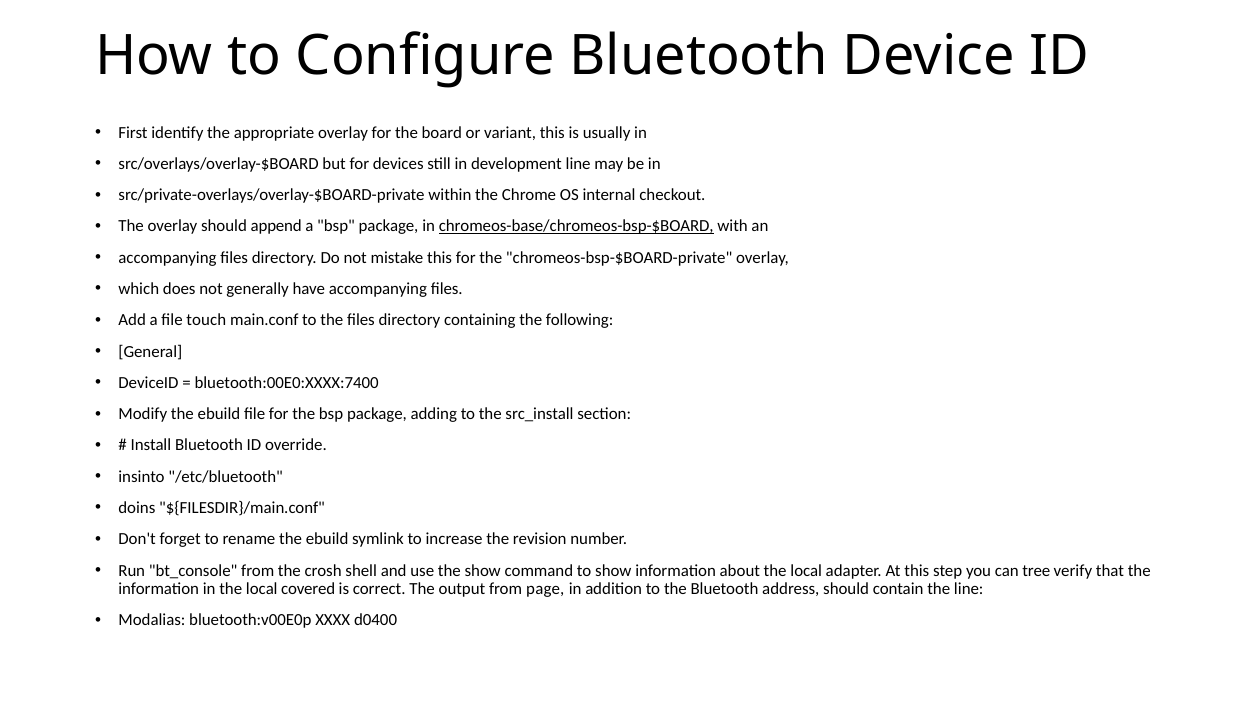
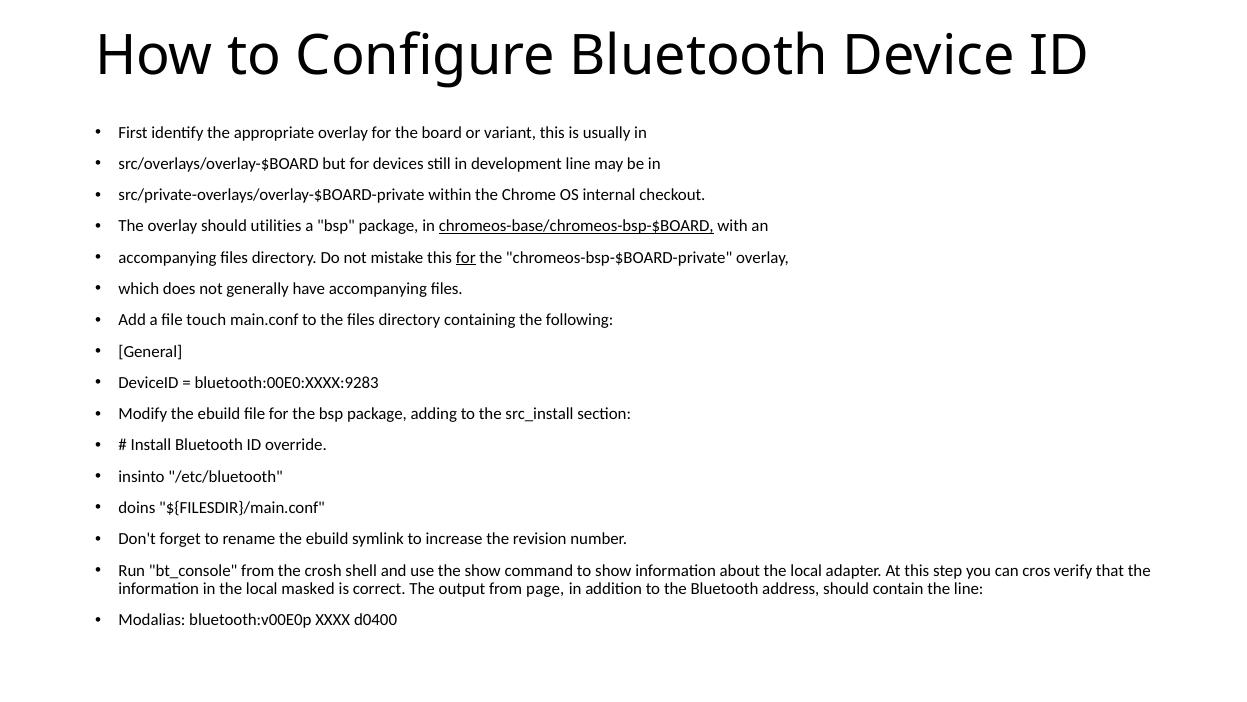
append: append -> utilities (276, 226)
for underline: none -> present (466, 257)
bluetooth:00E0:XXXX:7400: bluetooth:00E0:XXXX:7400 -> bluetooth:00E0:XXXX:9283 (287, 383)
tree: tree -> cros (1036, 570)
covered: covered -> masked (308, 588)
